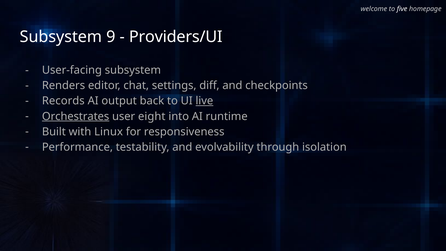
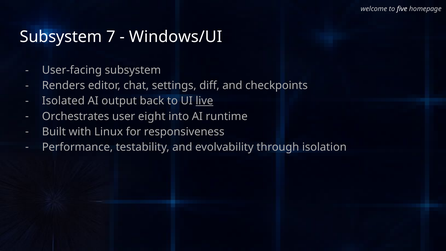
9: 9 -> 7 (111, 37)
Providers/UI: Providers/UI -> Windows/UI (176, 37)
Records: Records -> Isolated (63, 101)
Orchestrates underline: present -> none (76, 116)
